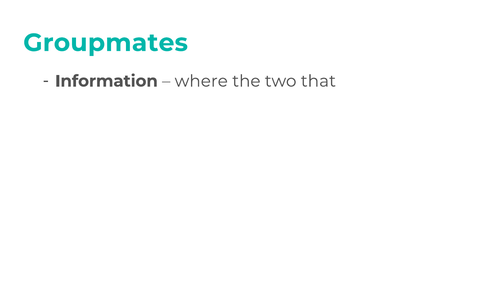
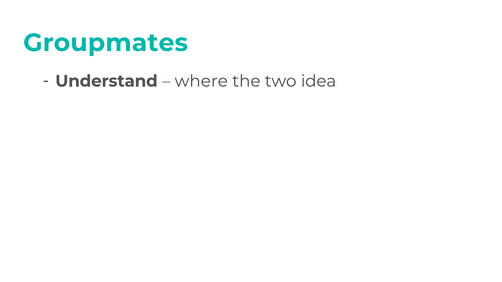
Information: Information -> Understand (106, 81)
that: that -> idea (319, 81)
